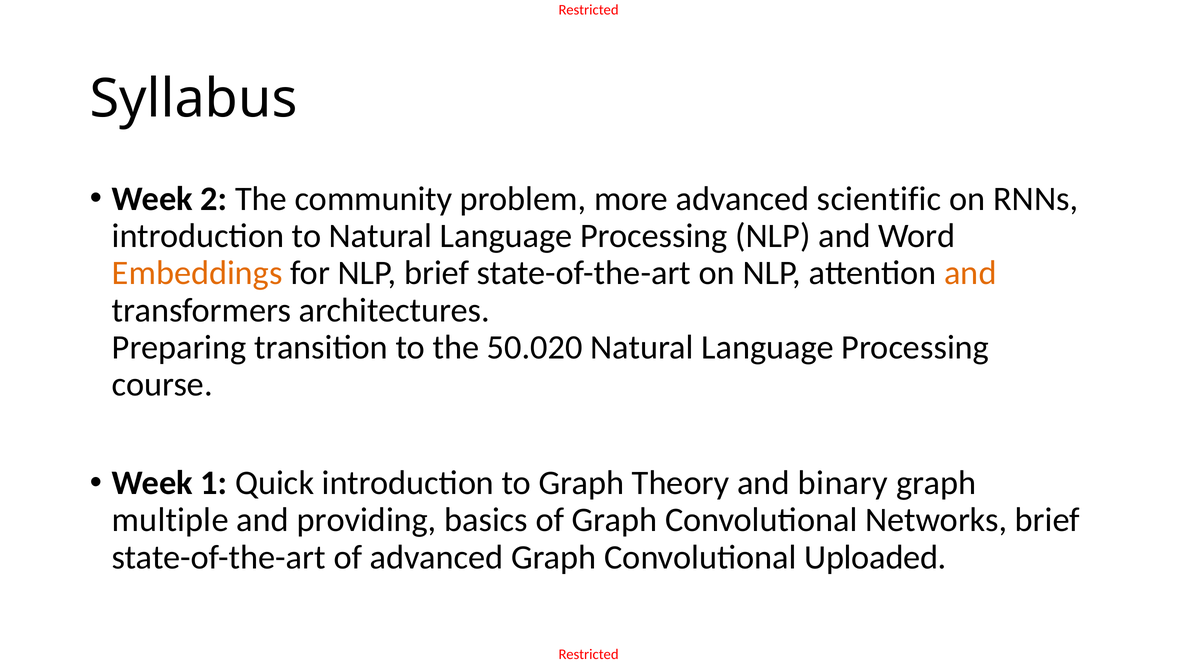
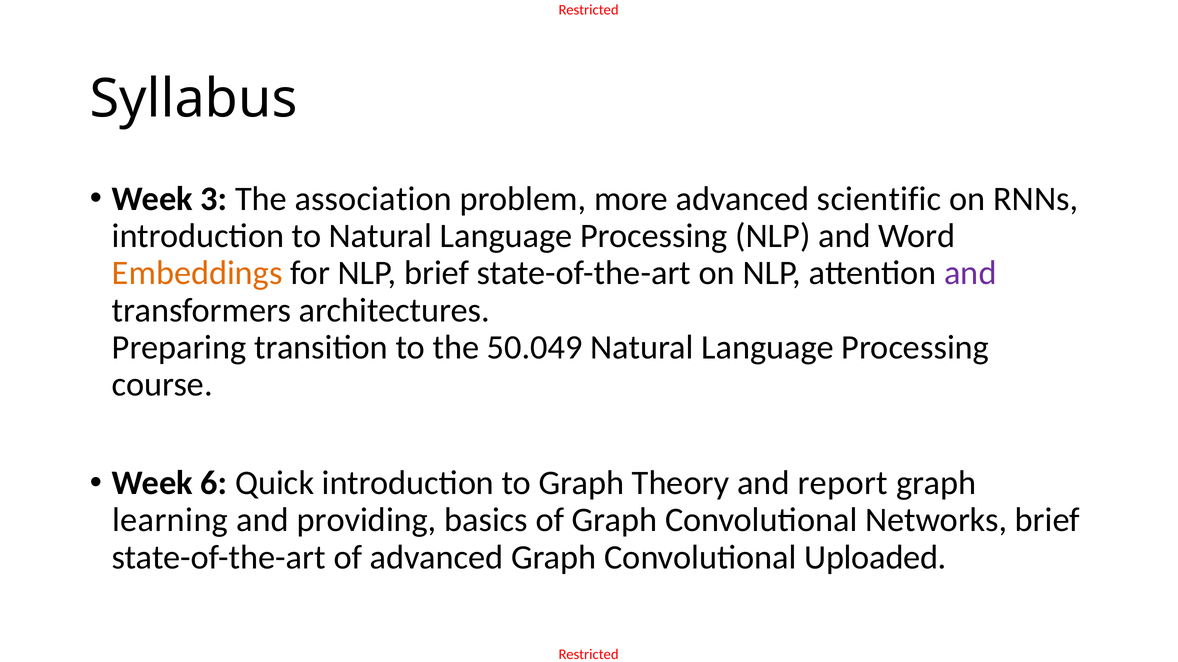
2: 2 -> 3 (214, 199)
community: community -> association (373, 199)
and colour: orange -> purple (970, 273)
50.020: 50.020 -> 50.049 (535, 348)
1: 1 -> 6 (214, 484)
binary: binary -> report (843, 484)
multiple: multiple -> learning (170, 521)
